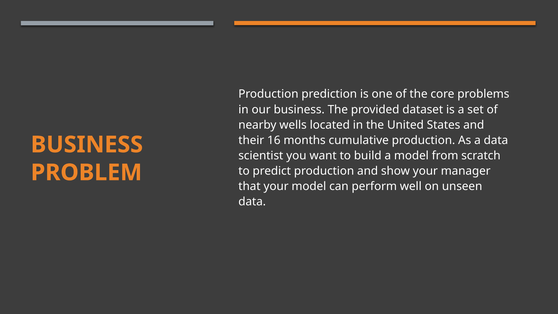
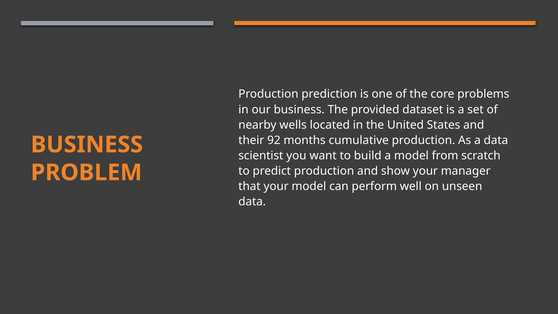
16: 16 -> 92 (274, 140)
